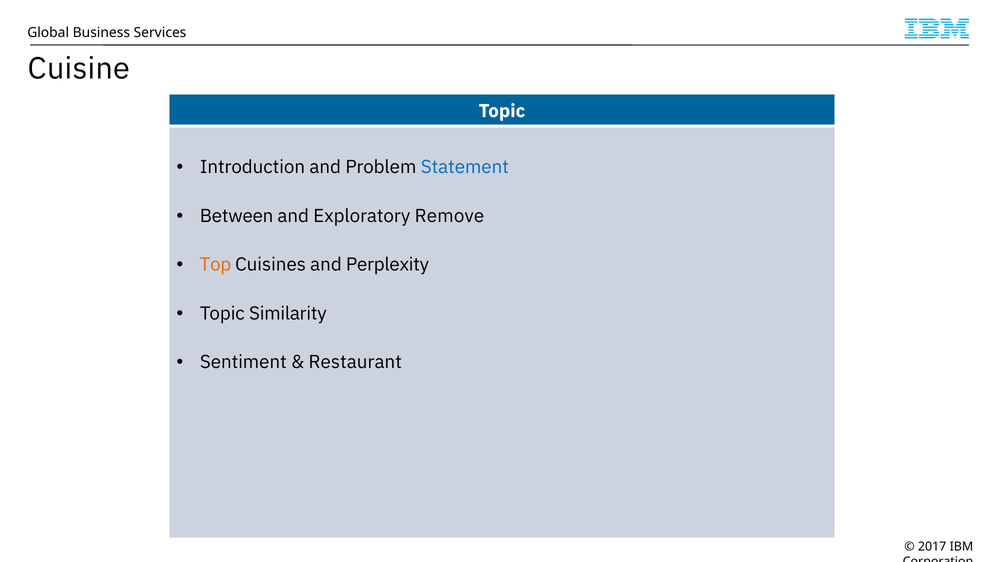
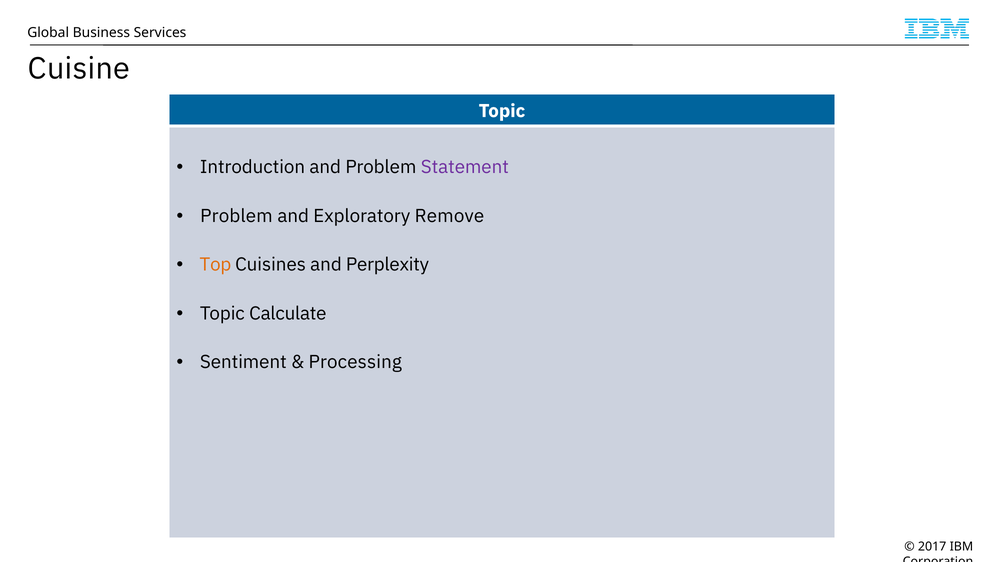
Statement colour: blue -> purple (465, 167)
Between: Between -> Problem (236, 216)
Similarity: Similarity -> Calculate (288, 313)
Restaurant: Restaurant -> Processing (355, 362)
